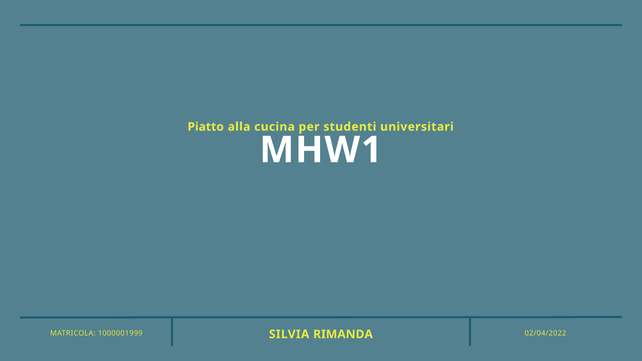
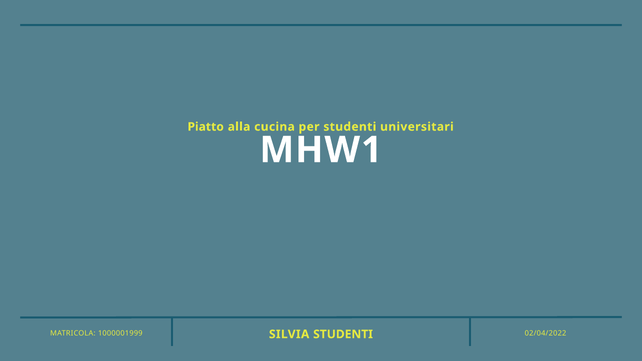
SILVIA RIMANDA: RIMANDA -> STUDENTI (343, 334)
